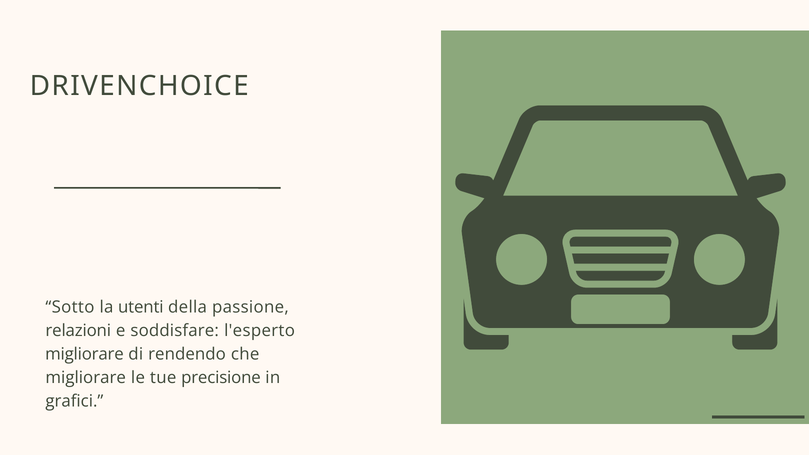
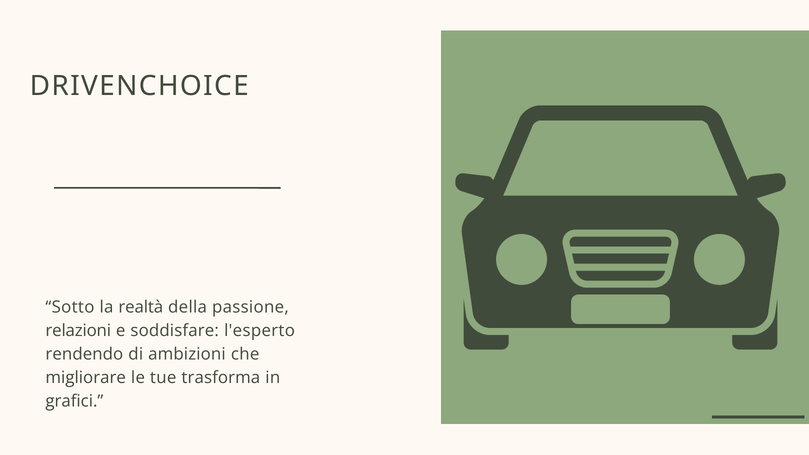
utenti: utenti -> realtà (141, 307)
migliorare: migliorare -> rendendo (84, 354)
rendendo: rendendo -> ambizioni (187, 354)
precisione: precisione -> trasforma (221, 378)
